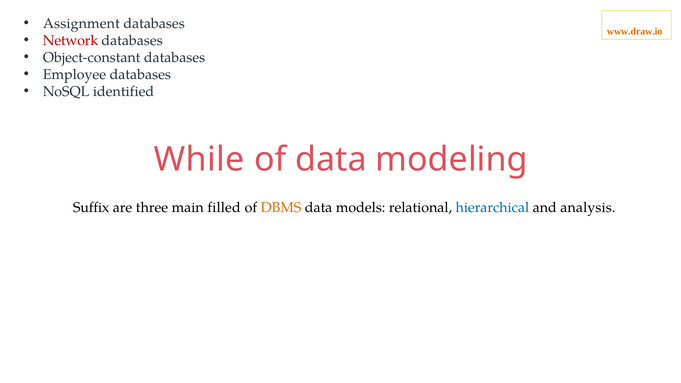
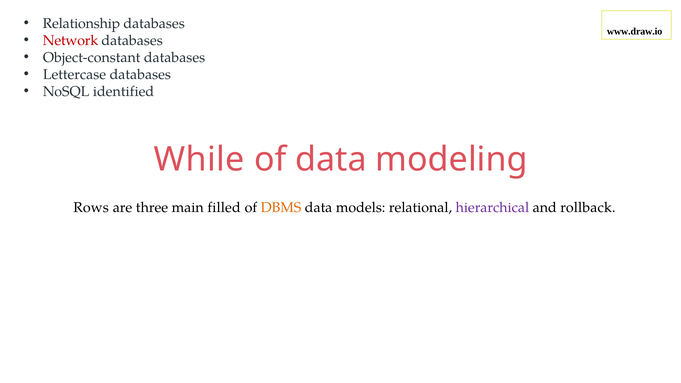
Assignment: Assignment -> Relationship (81, 23)
www.draw.io colour: orange -> black (635, 32)
Employee: Employee -> Lettercase (75, 74)
Suffix: Suffix -> Rows (91, 208)
hierarchical colour: blue -> purple (492, 208)
analysis: analysis -> rollback (588, 208)
